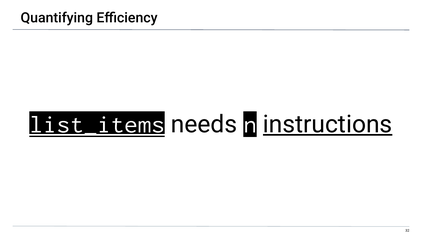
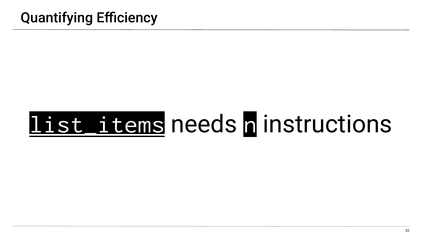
instructions underline: present -> none (328, 125)
